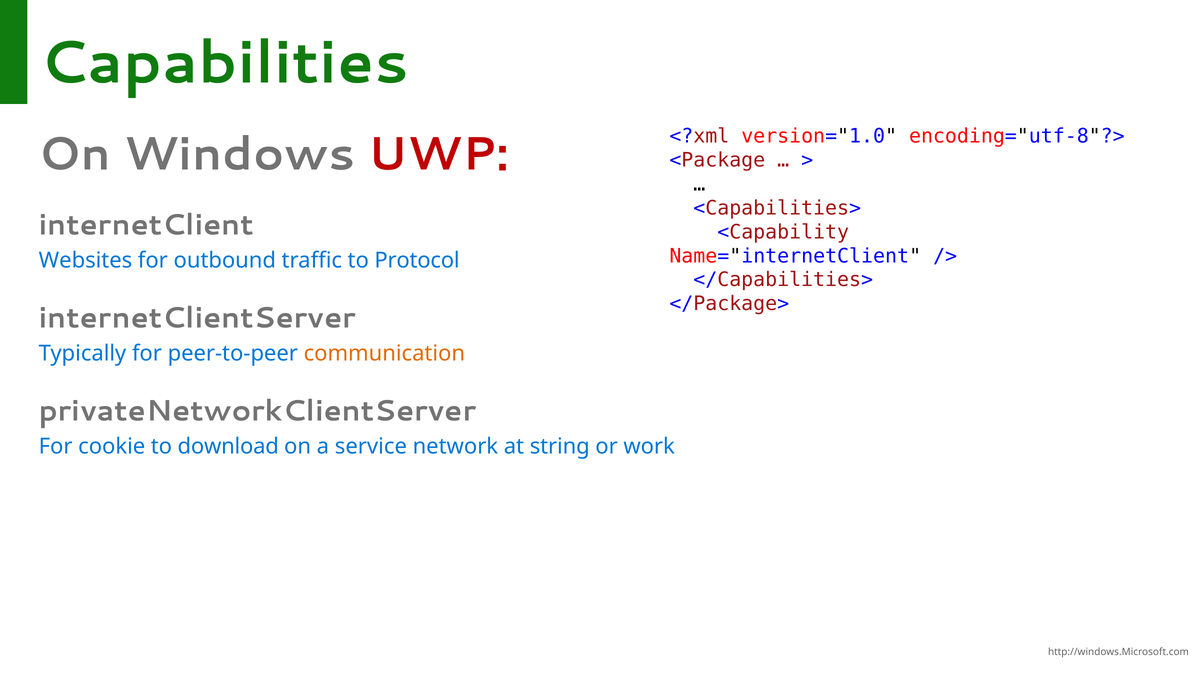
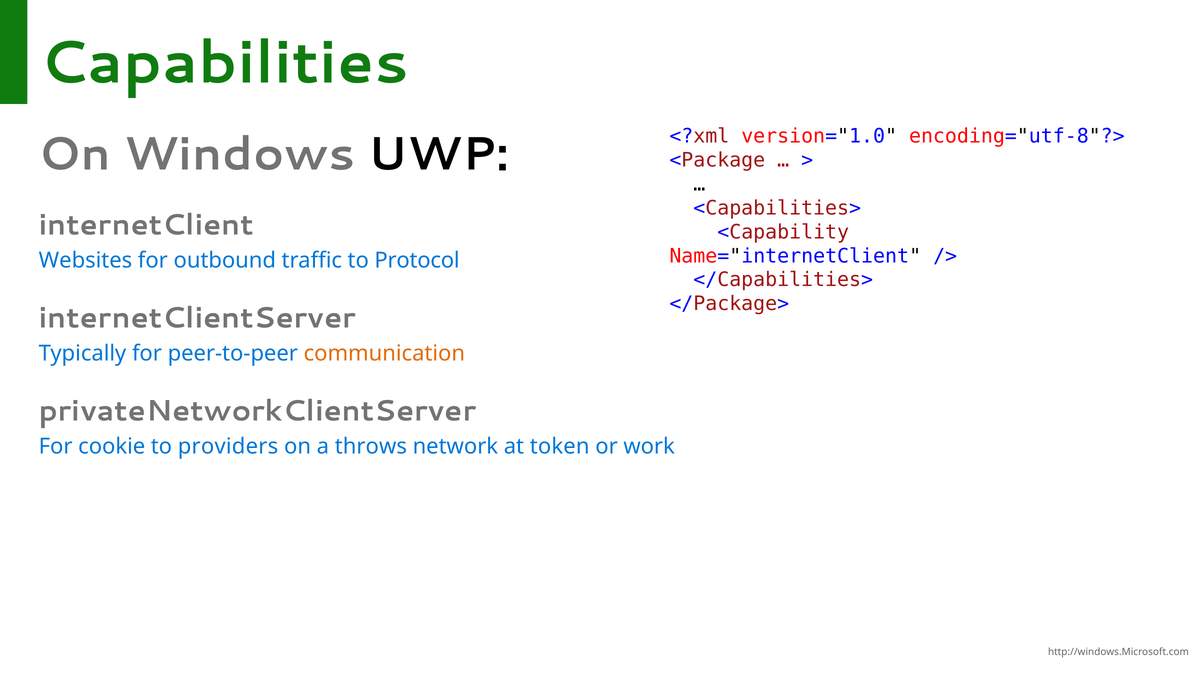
UWP colour: red -> black (438, 154)
download: download -> providers (228, 447)
service: service -> throws (371, 447)
string: string -> token (560, 447)
